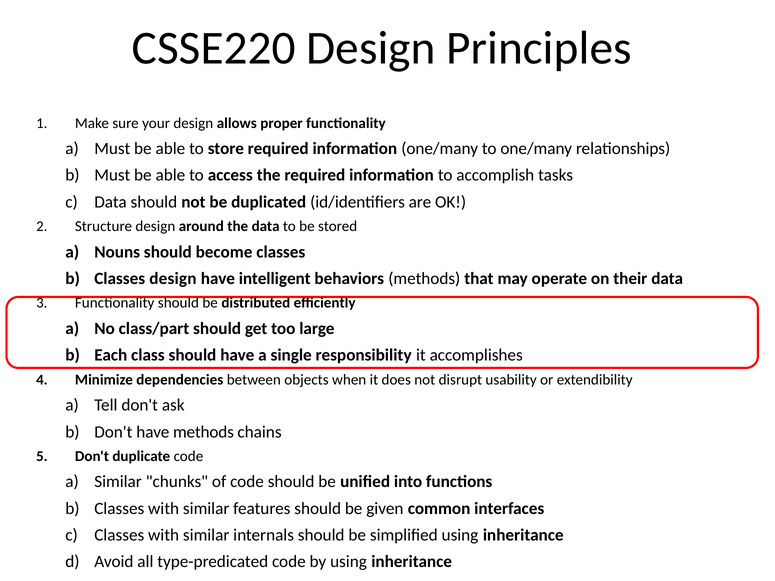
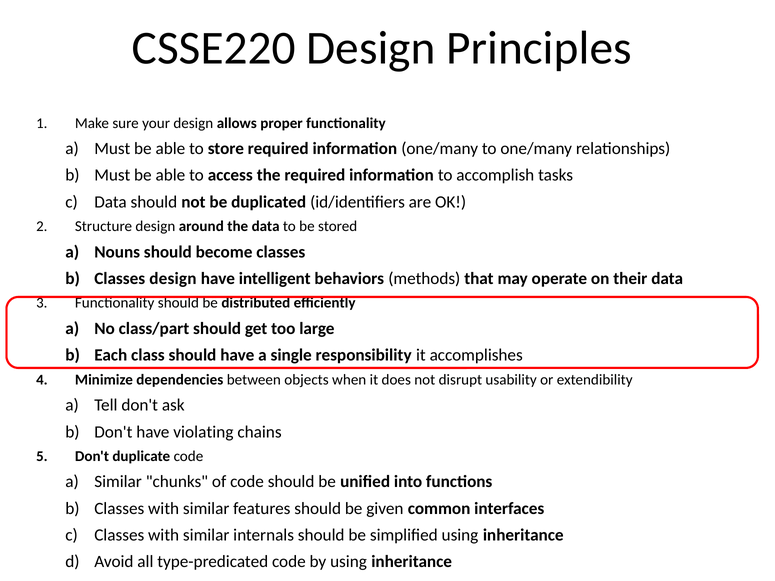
have methods: methods -> violating (203, 432)
